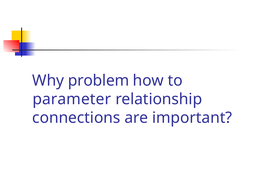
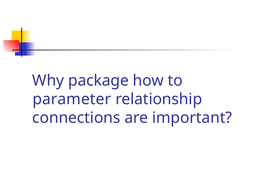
problem: problem -> package (98, 80)
